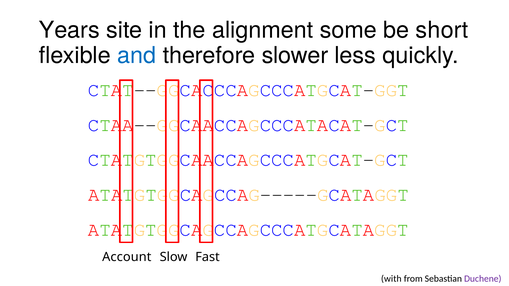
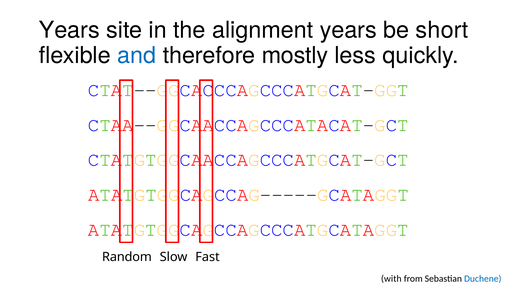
alignment some: some -> years (348, 30)
slower: slower -> mostly (295, 55)
Account: Account -> Random (127, 257)
Duchene colour: purple -> blue (483, 279)
